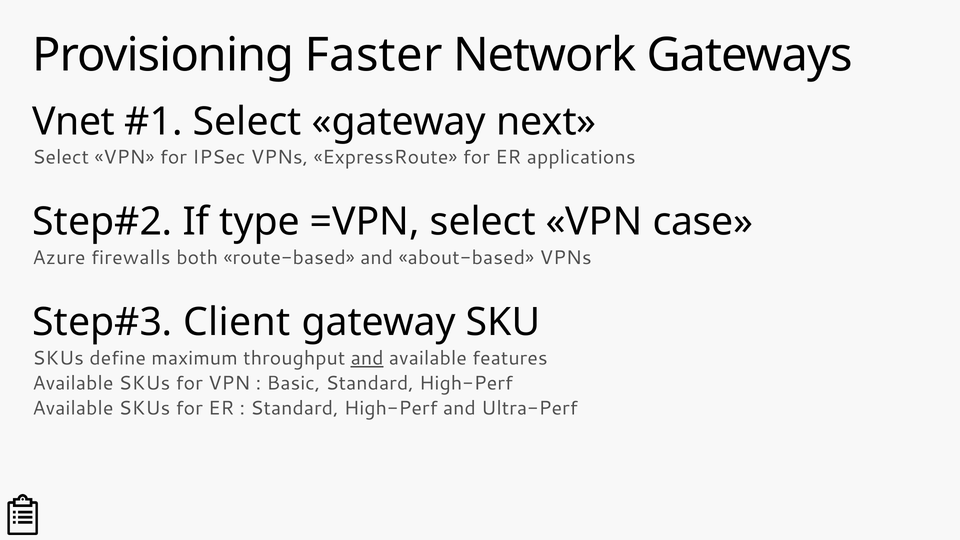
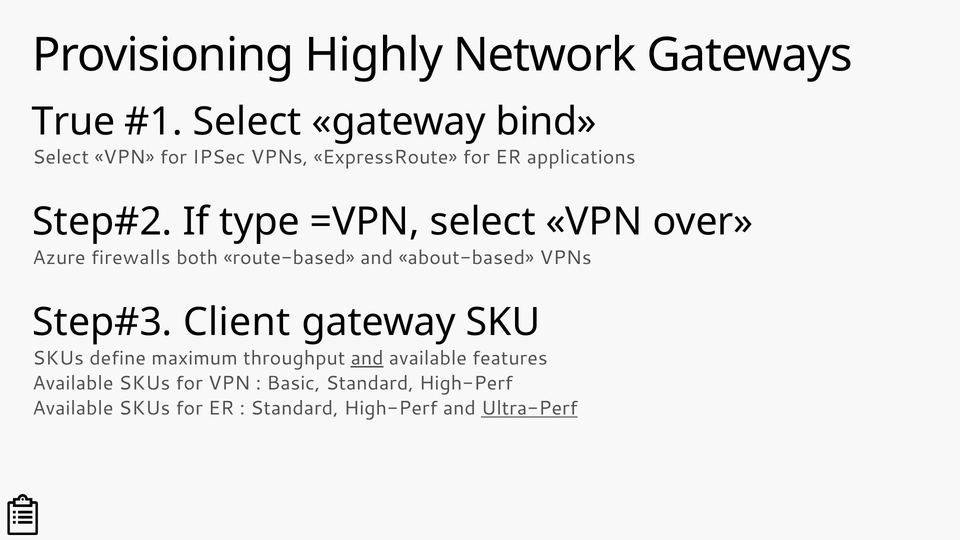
Faster: Faster -> Highly (374, 55)
Vnet: Vnet -> True (74, 122)
next: next -> bind (546, 122)
case: case -> over (703, 222)
Ultra-Perf underline: none -> present (529, 408)
